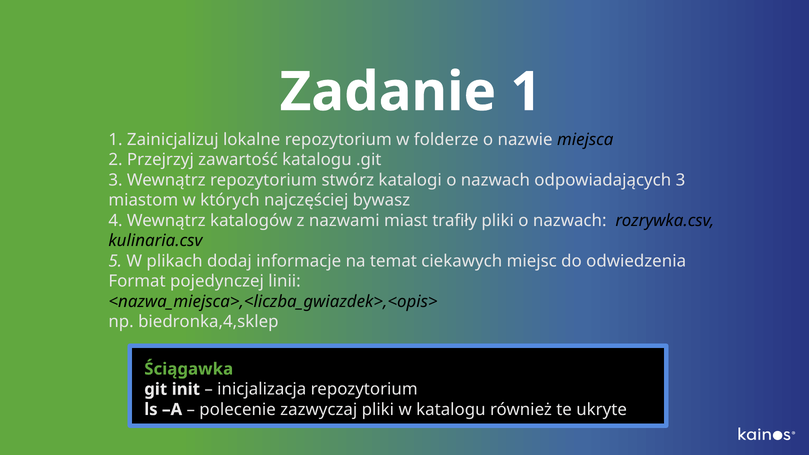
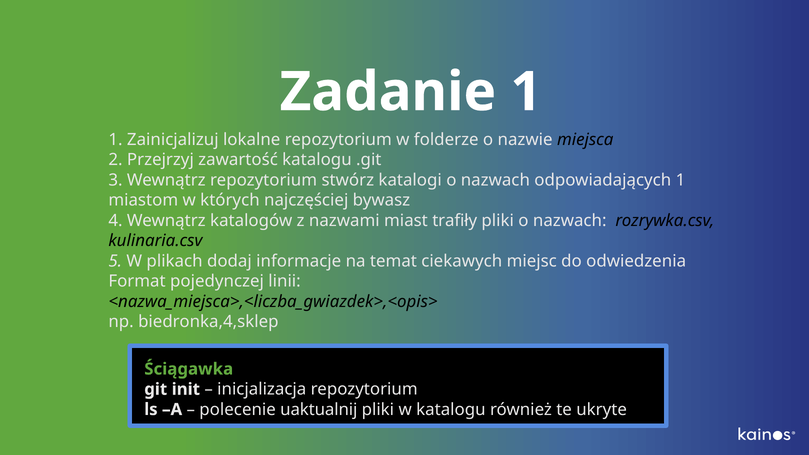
odpowiadających 3: 3 -> 1 (680, 180)
zazwyczaj: zazwyczaj -> uaktualnij (319, 410)
